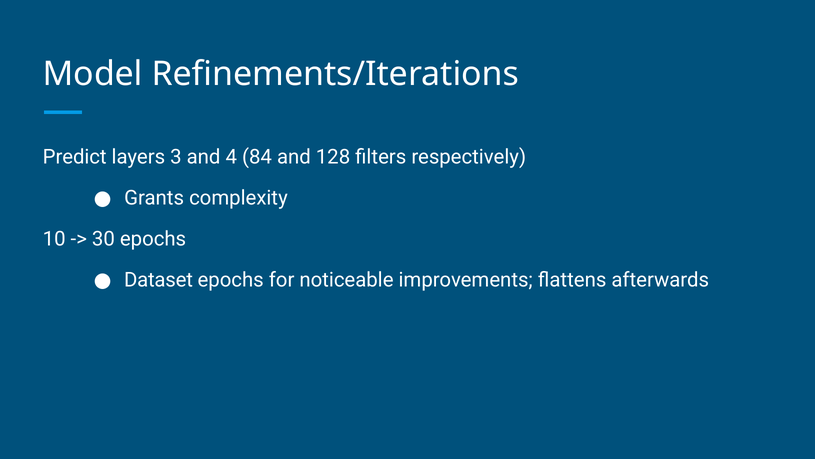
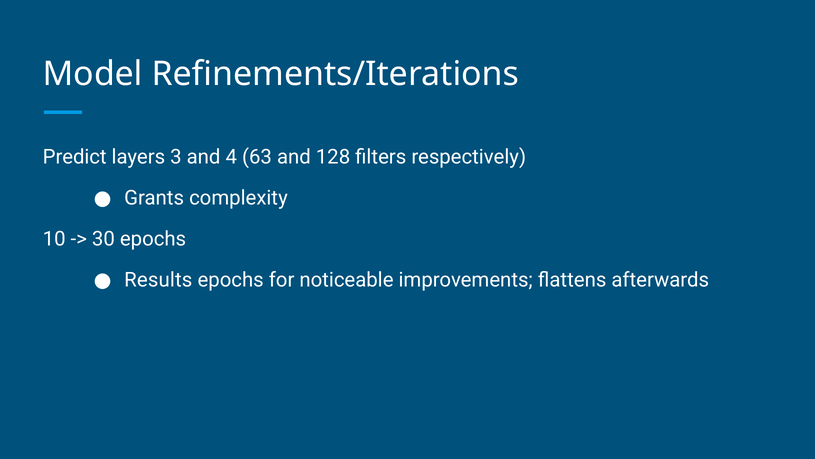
84: 84 -> 63 (257, 157)
Dataset: Dataset -> Results (158, 280)
